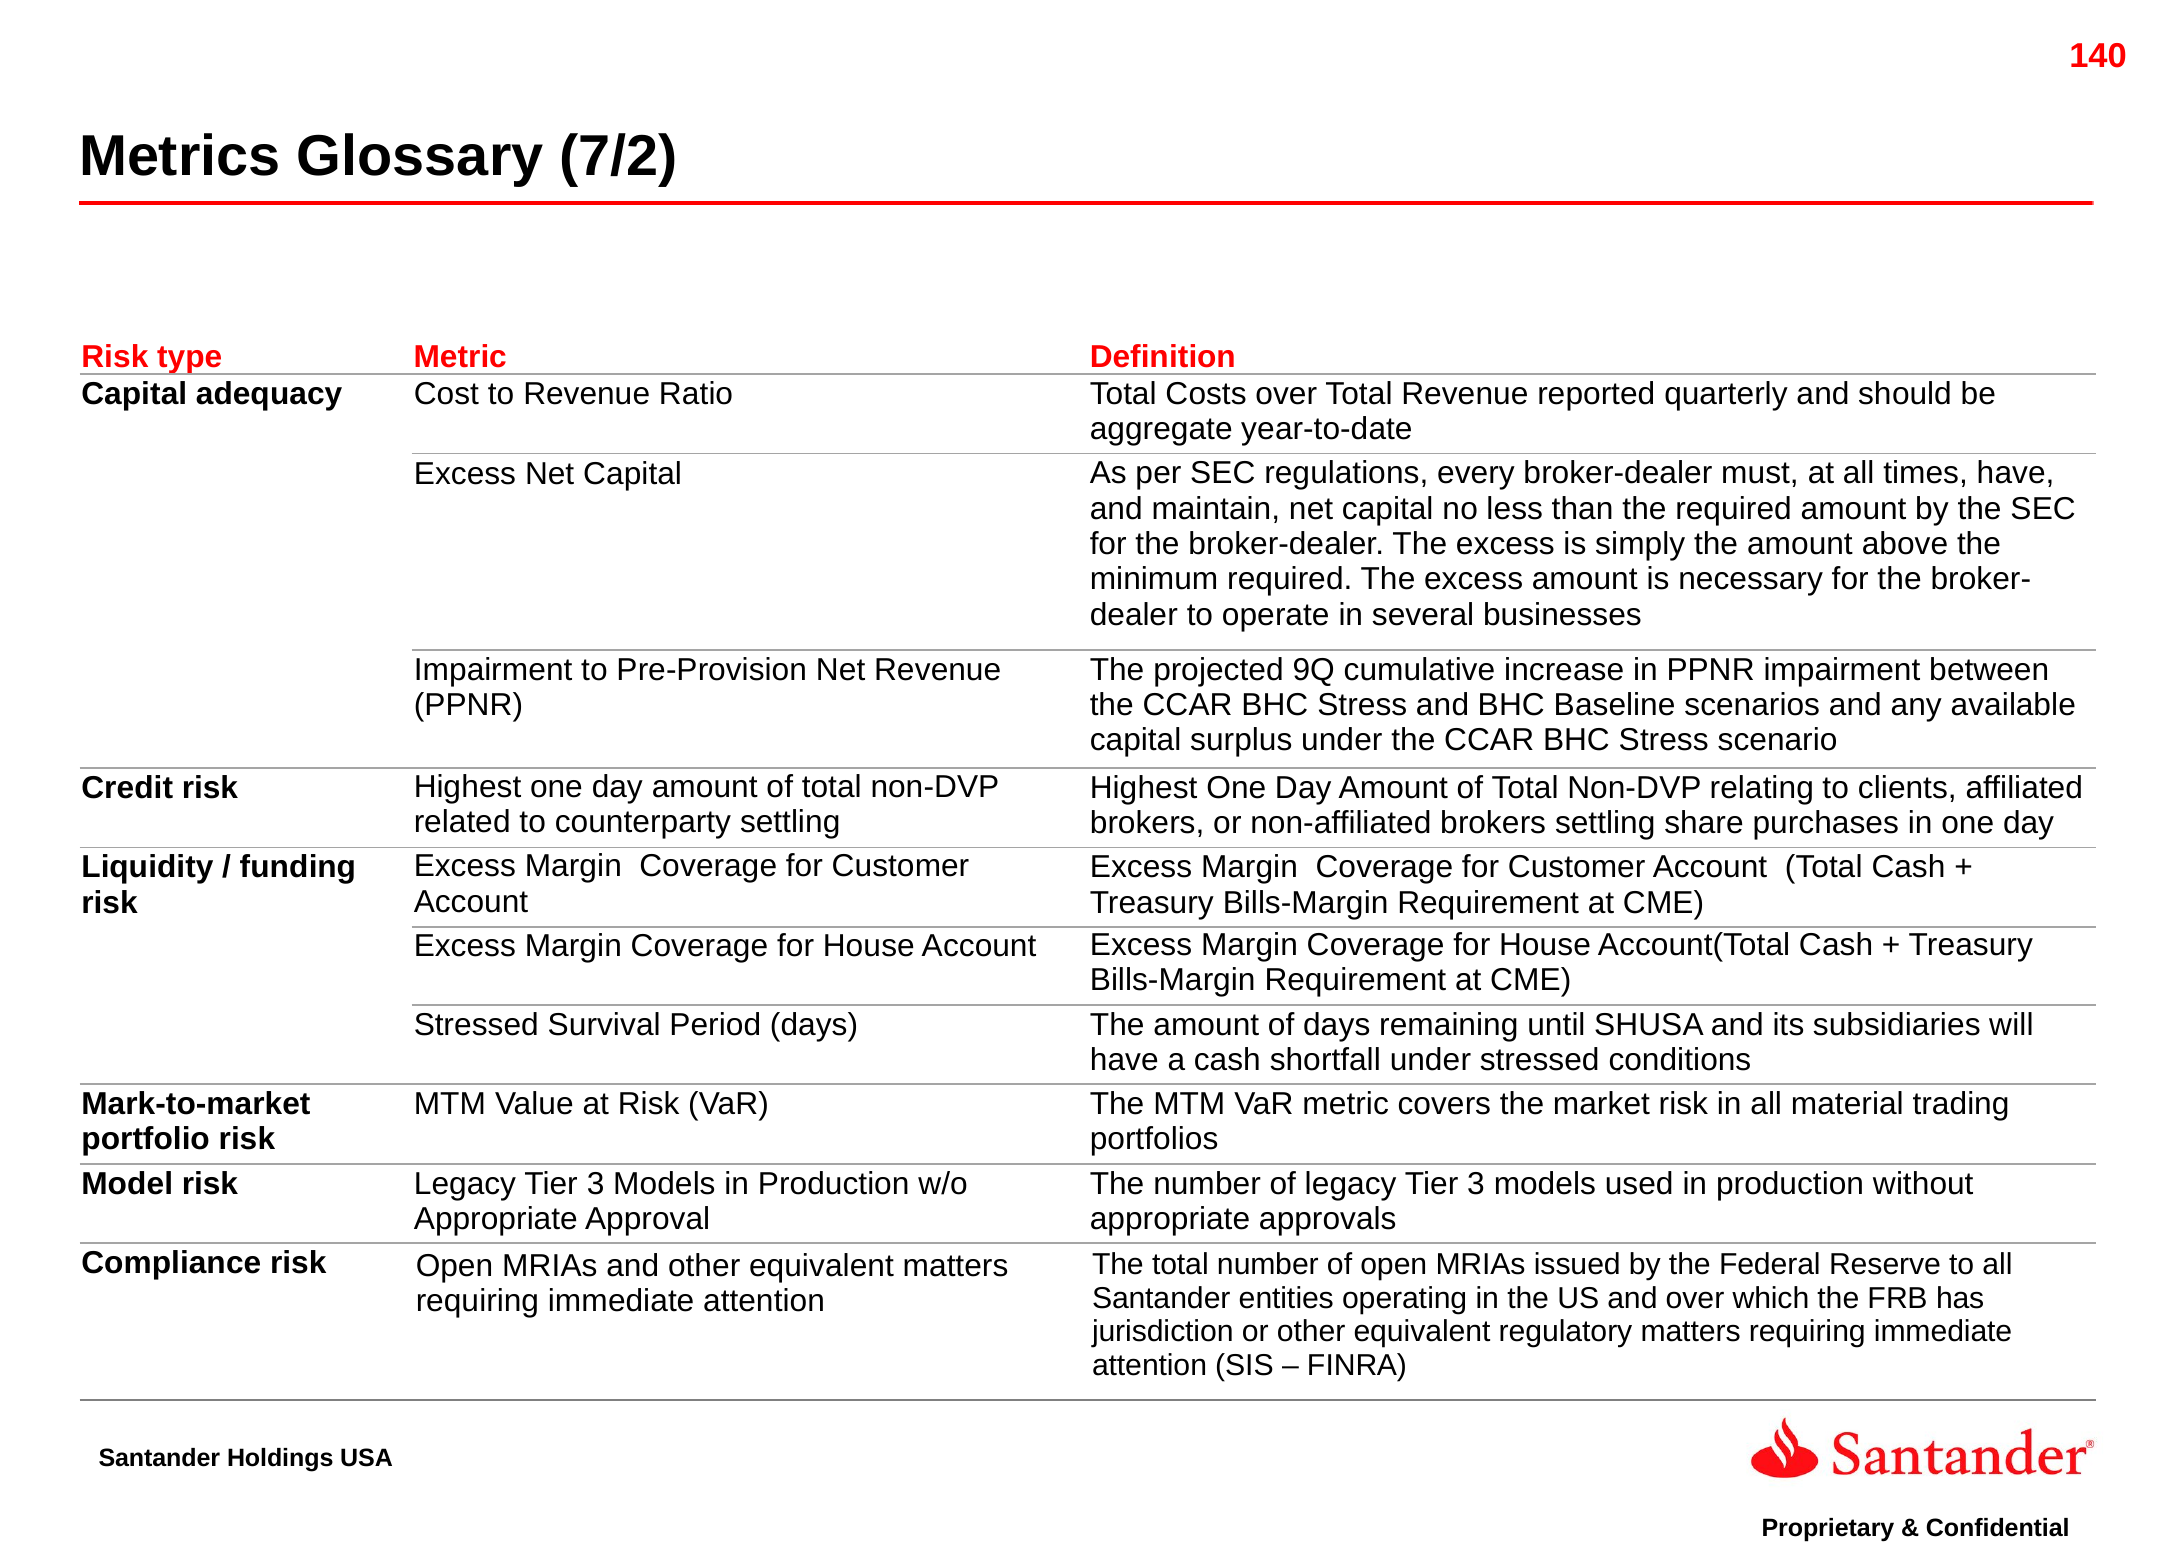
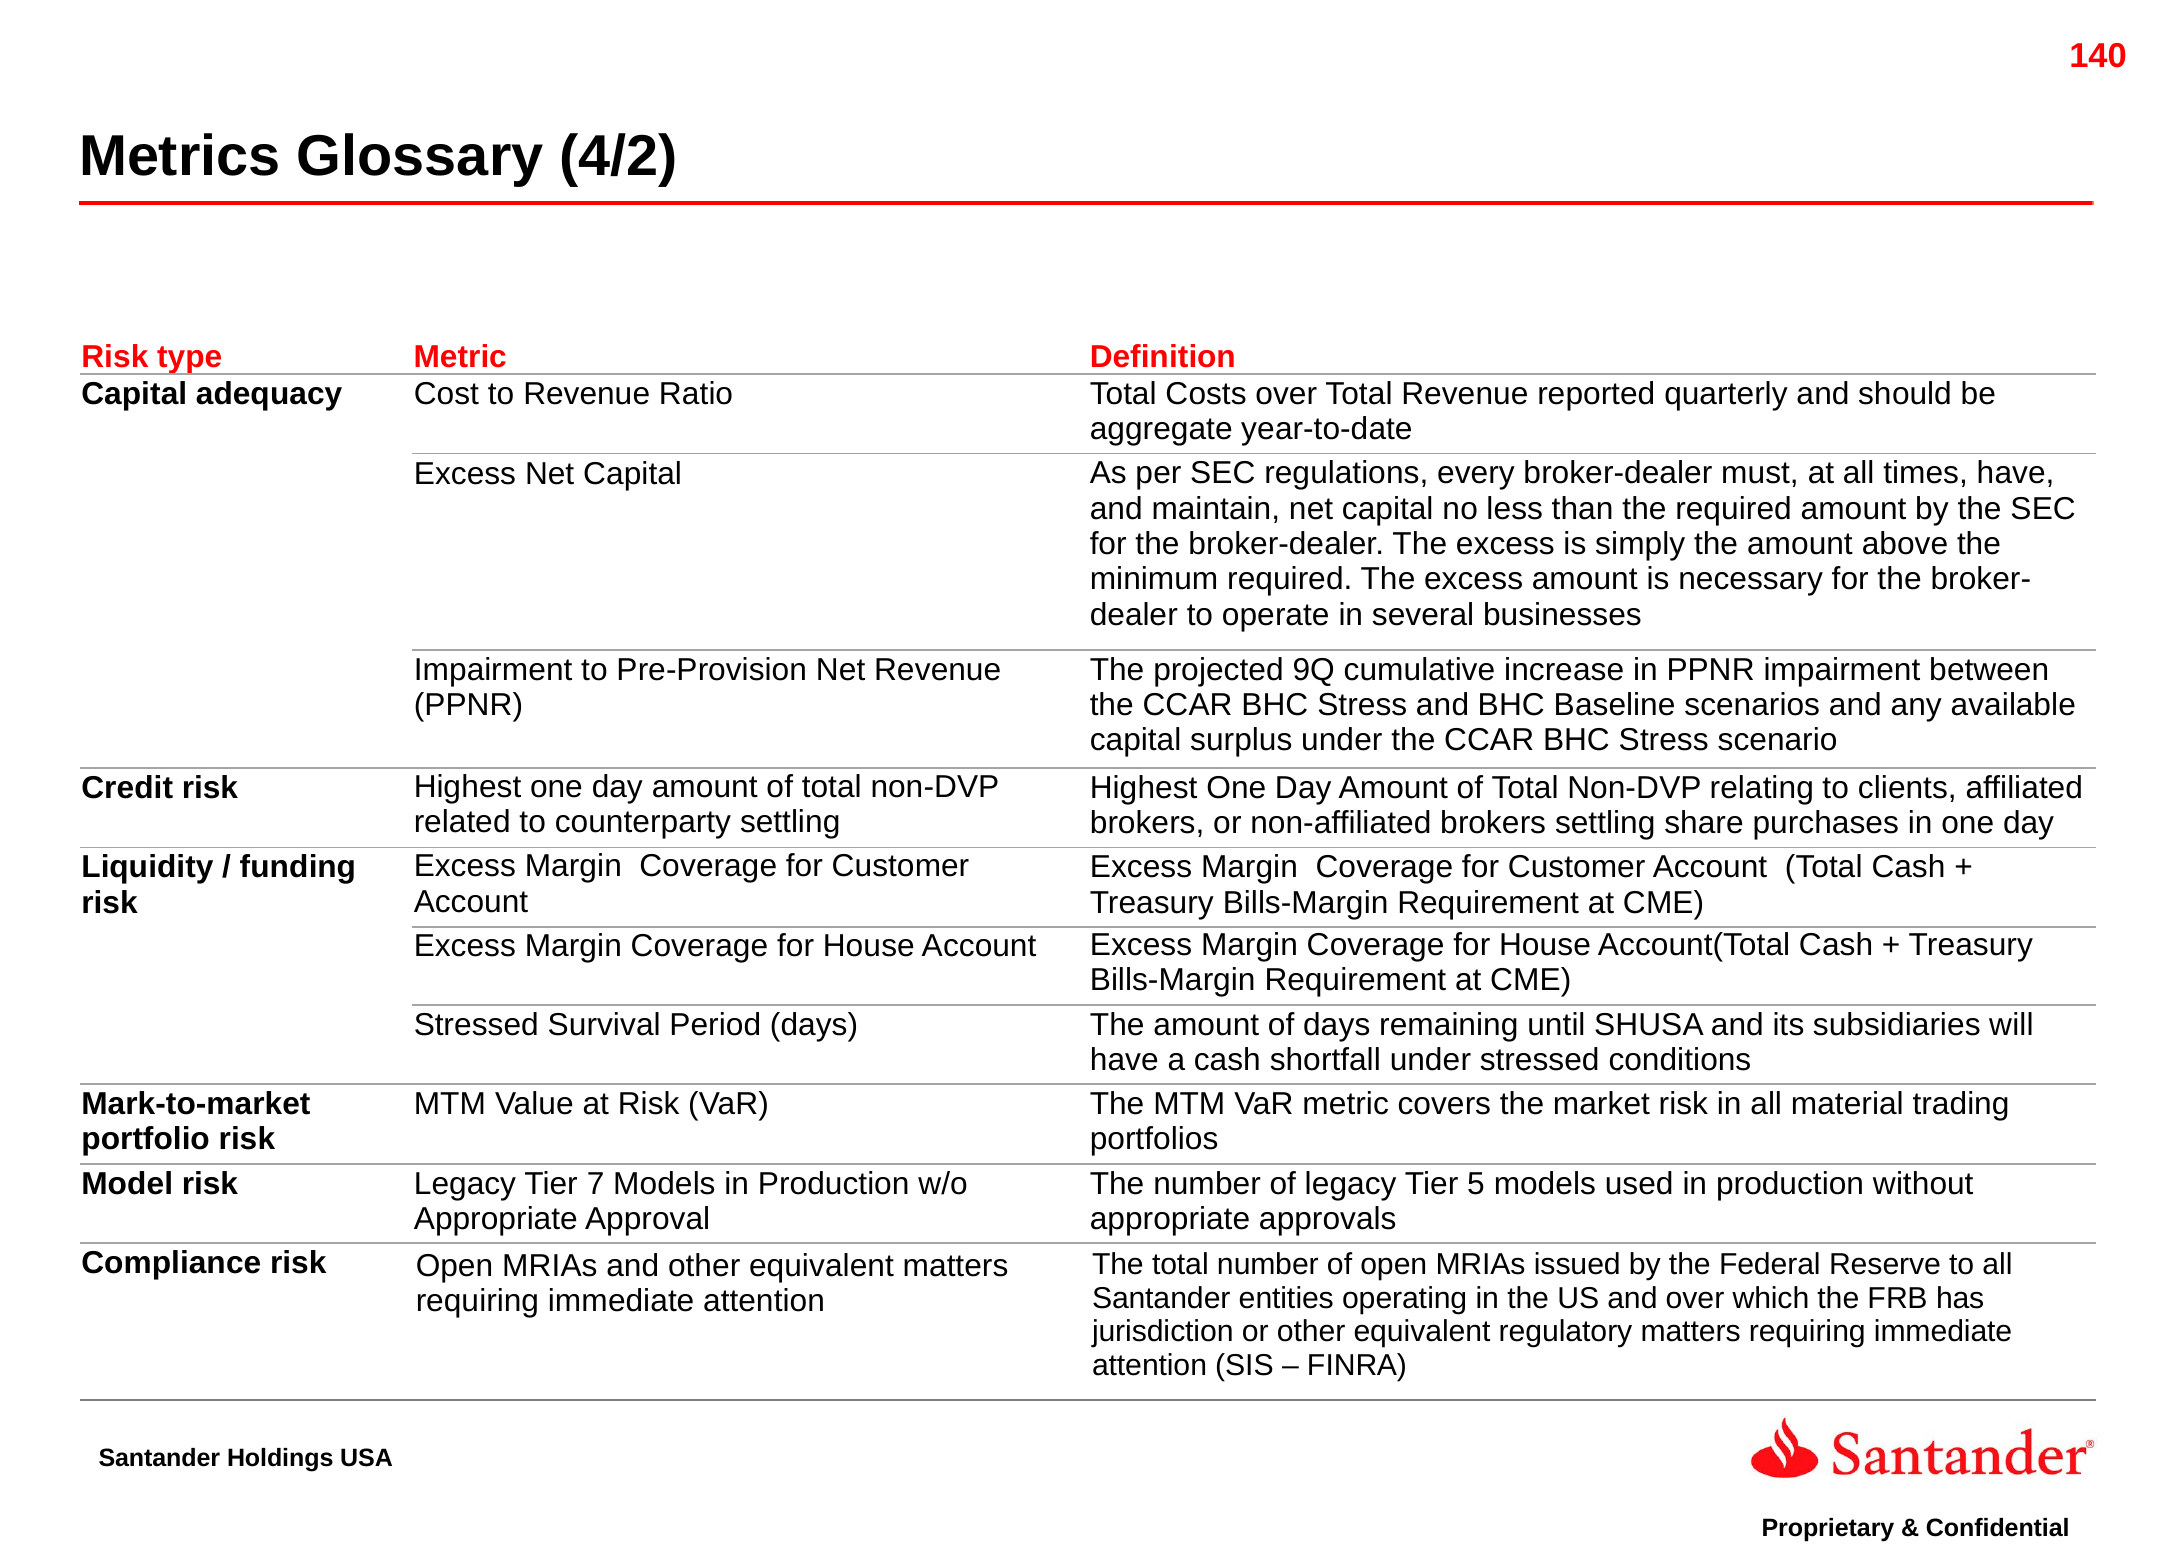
7/2: 7/2 -> 4/2 (619, 156)
risk Legacy Tier 3: 3 -> 7 (596, 1184)
of legacy Tier 3: 3 -> 5 (1476, 1183)
